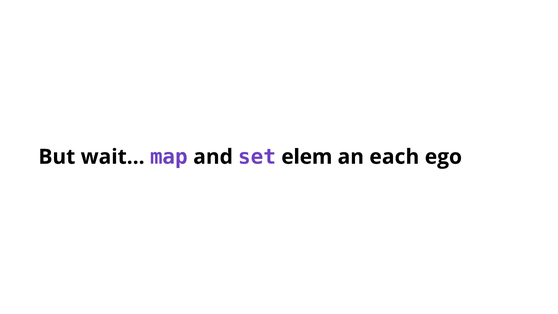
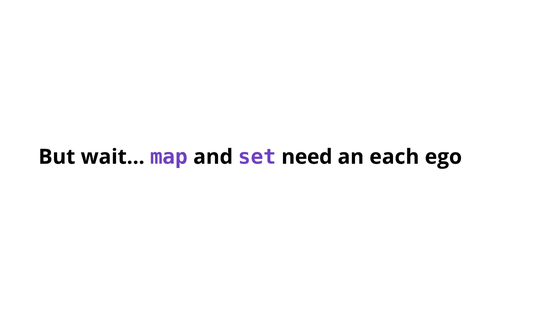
elem: elem -> need (307, 157)
